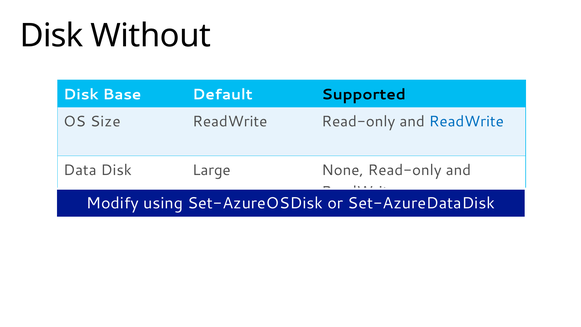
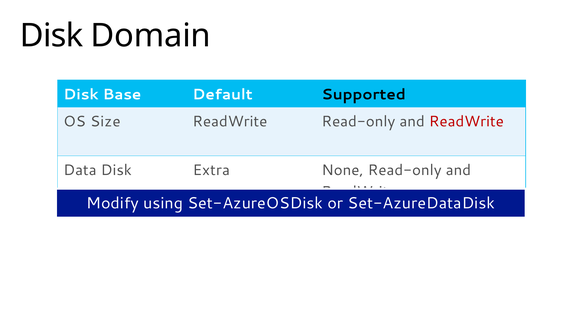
Without: Without -> Domain (151, 36)
ReadWrite colour: blue -> red (466, 122)
Large: Large -> Extra (211, 170)
